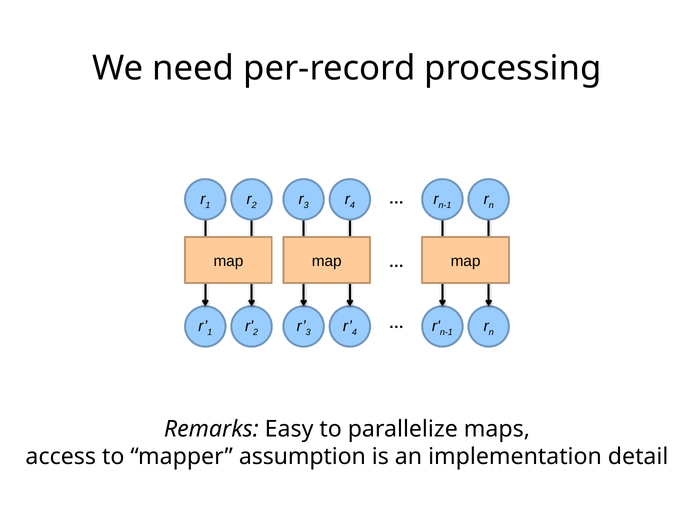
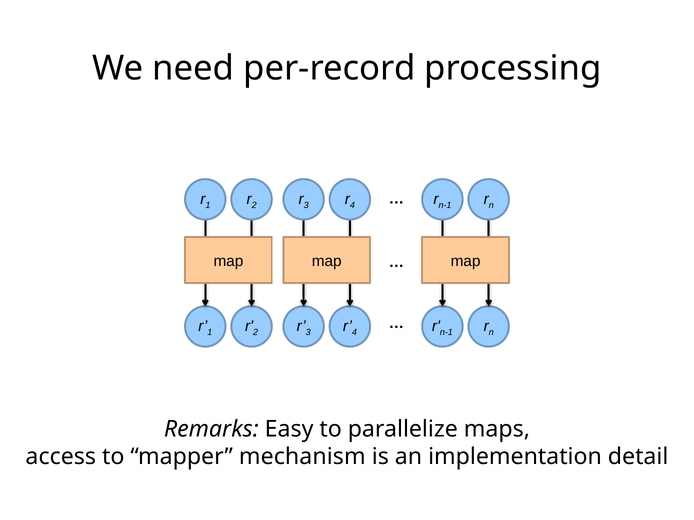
assumption: assumption -> mechanism (302, 457)
